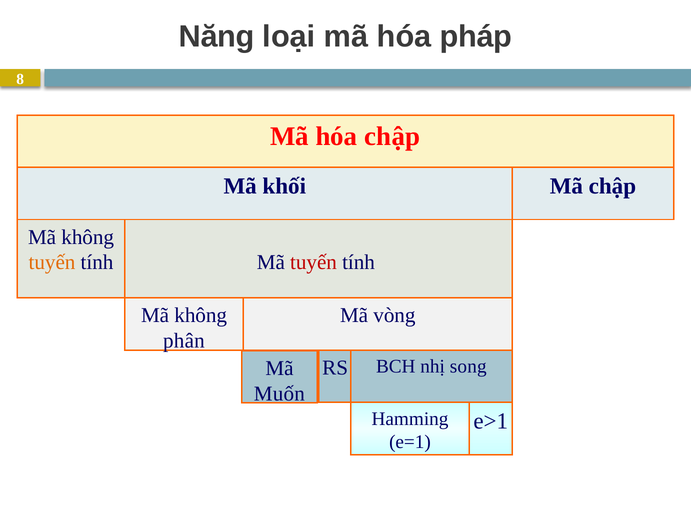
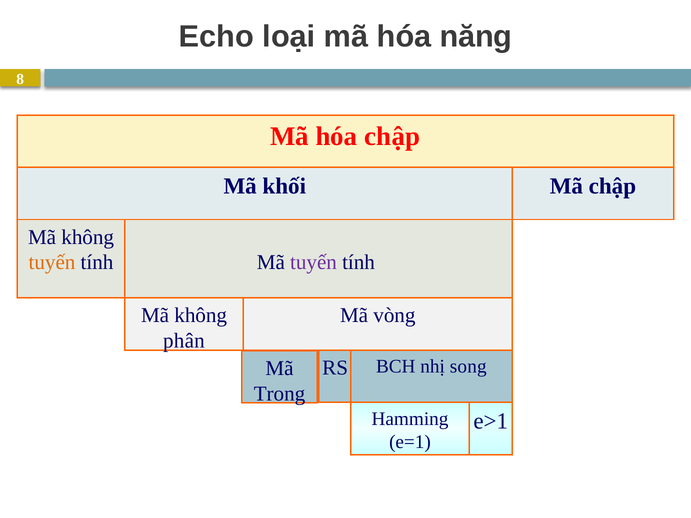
Năng: Năng -> Echo (216, 37)
pháp: pháp -> năng (476, 37)
tuyến colour: red -> purple (314, 262)
Muốn: Muốn -> Trong (279, 394)
